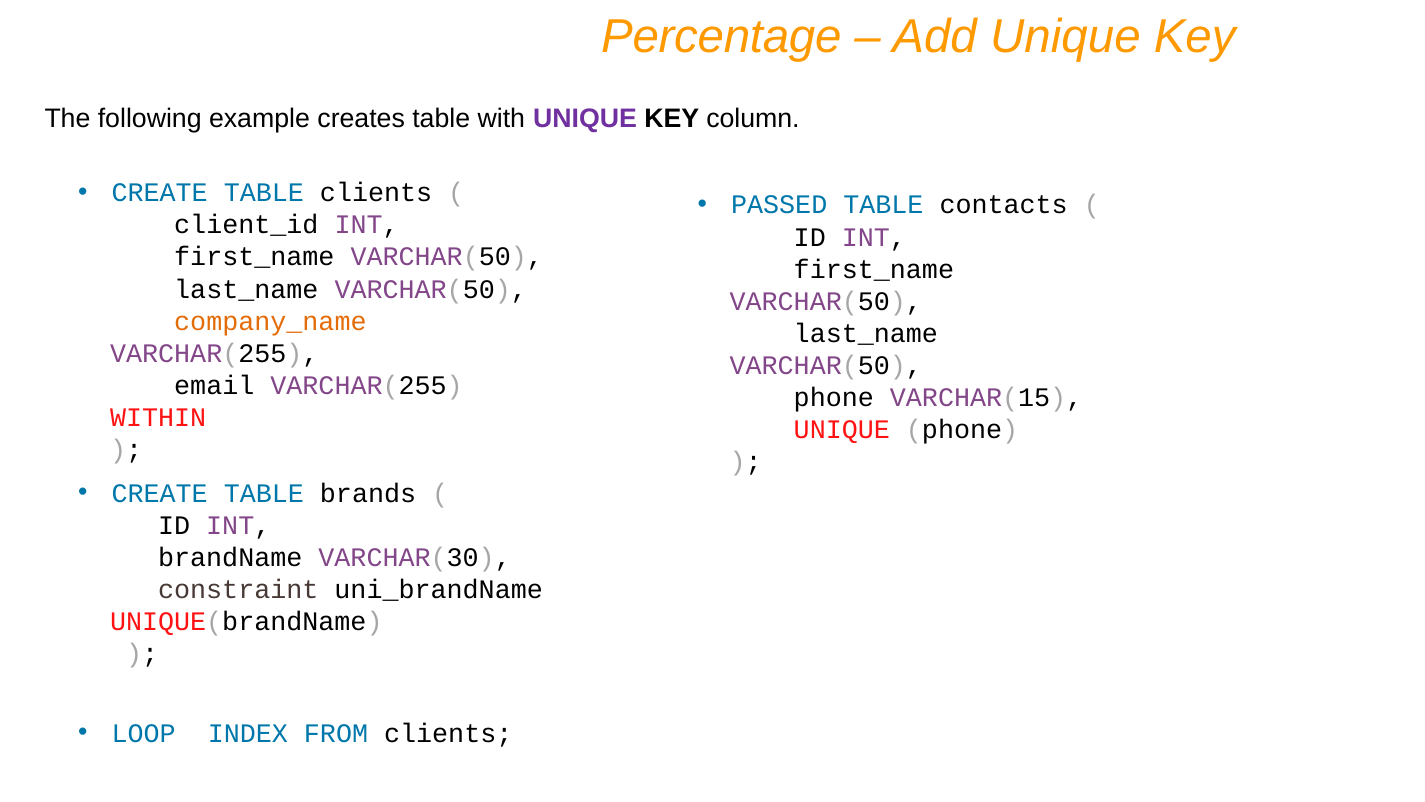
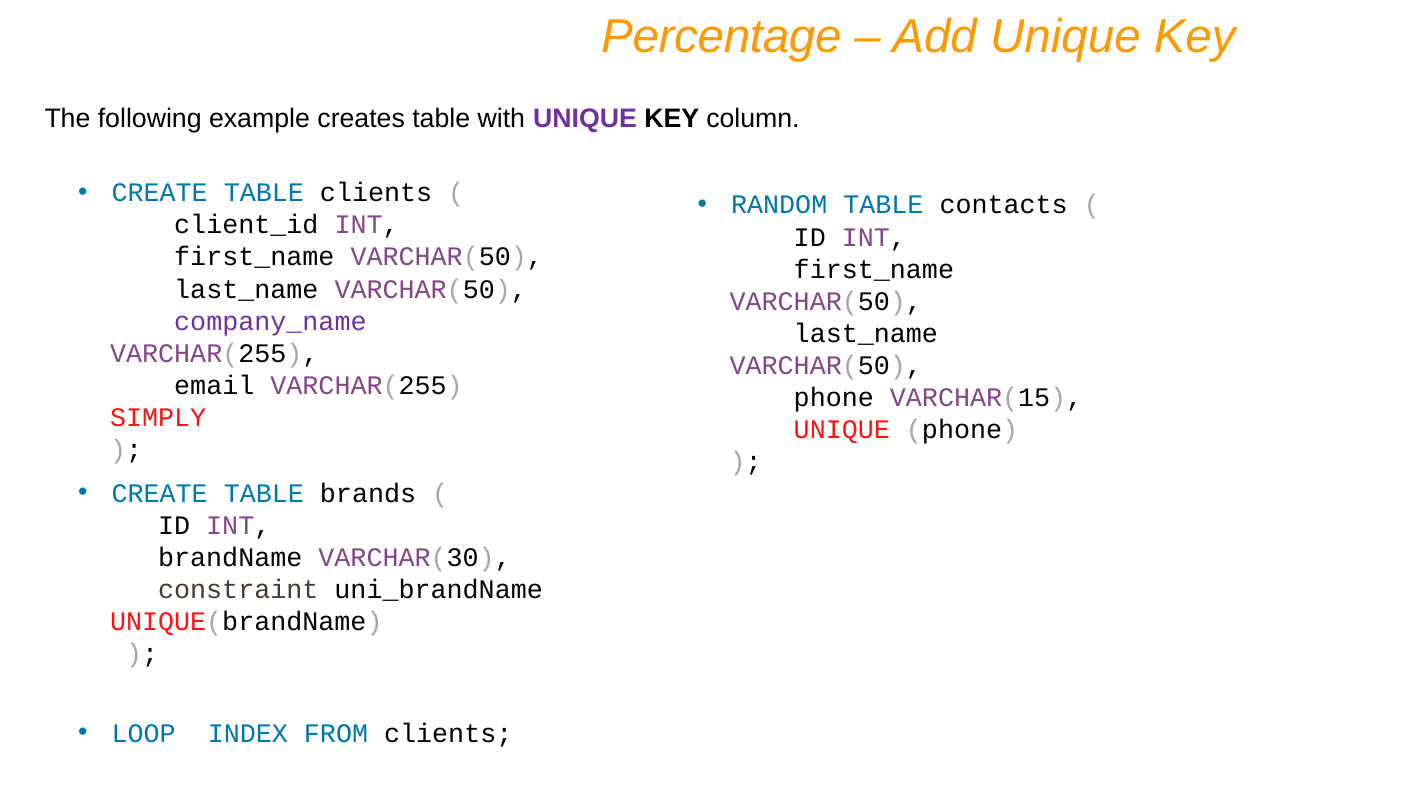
PASSED: PASSED -> RANDOM (779, 205)
company_name colour: orange -> purple (270, 321)
WITHIN: WITHIN -> SIMPLY (158, 417)
